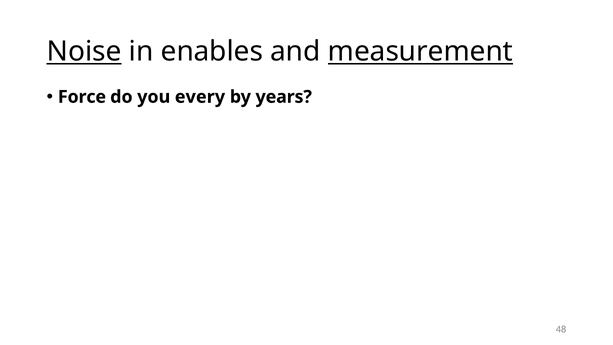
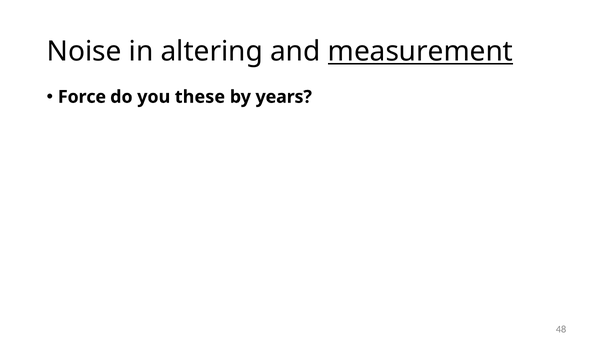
Noise underline: present -> none (84, 51)
enables: enables -> altering (212, 51)
every: every -> these (200, 97)
